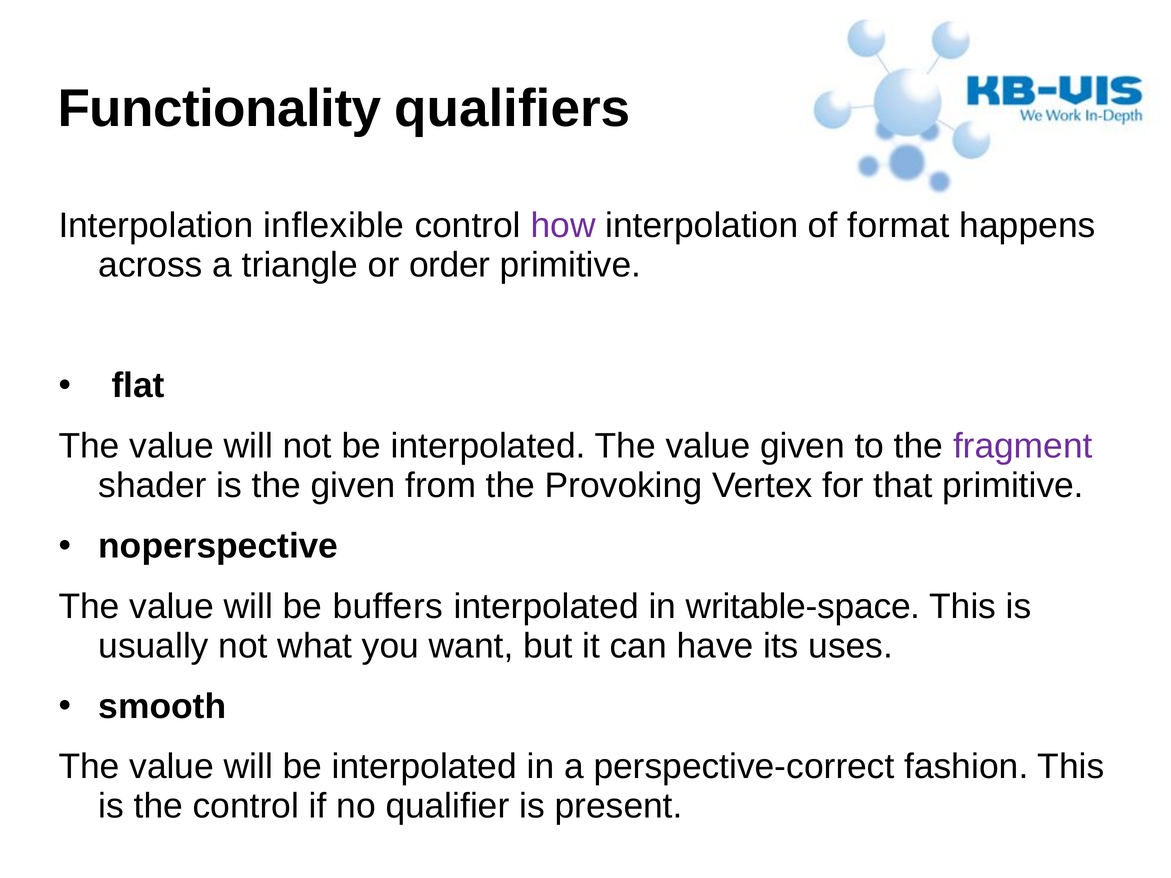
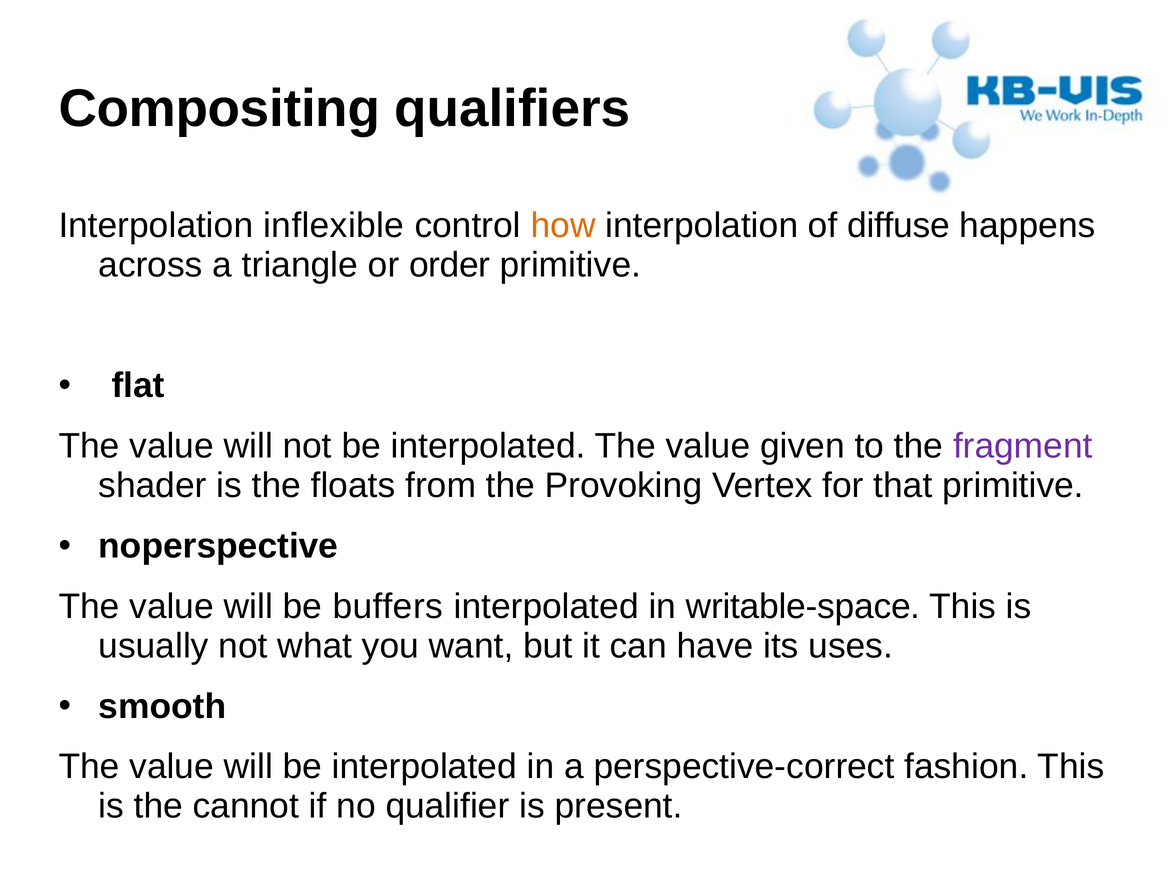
Functionality: Functionality -> Compositing (219, 109)
how colour: purple -> orange (563, 225)
format: format -> diffuse (899, 225)
the given: given -> floats (353, 486)
the control: control -> cannot (246, 806)
